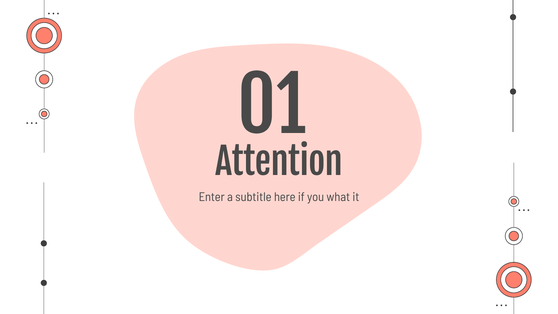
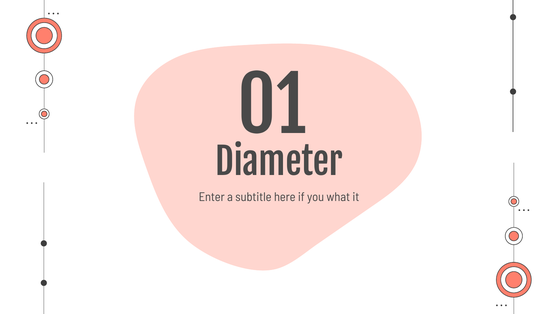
Attention: Attention -> Diameter (279, 163)
